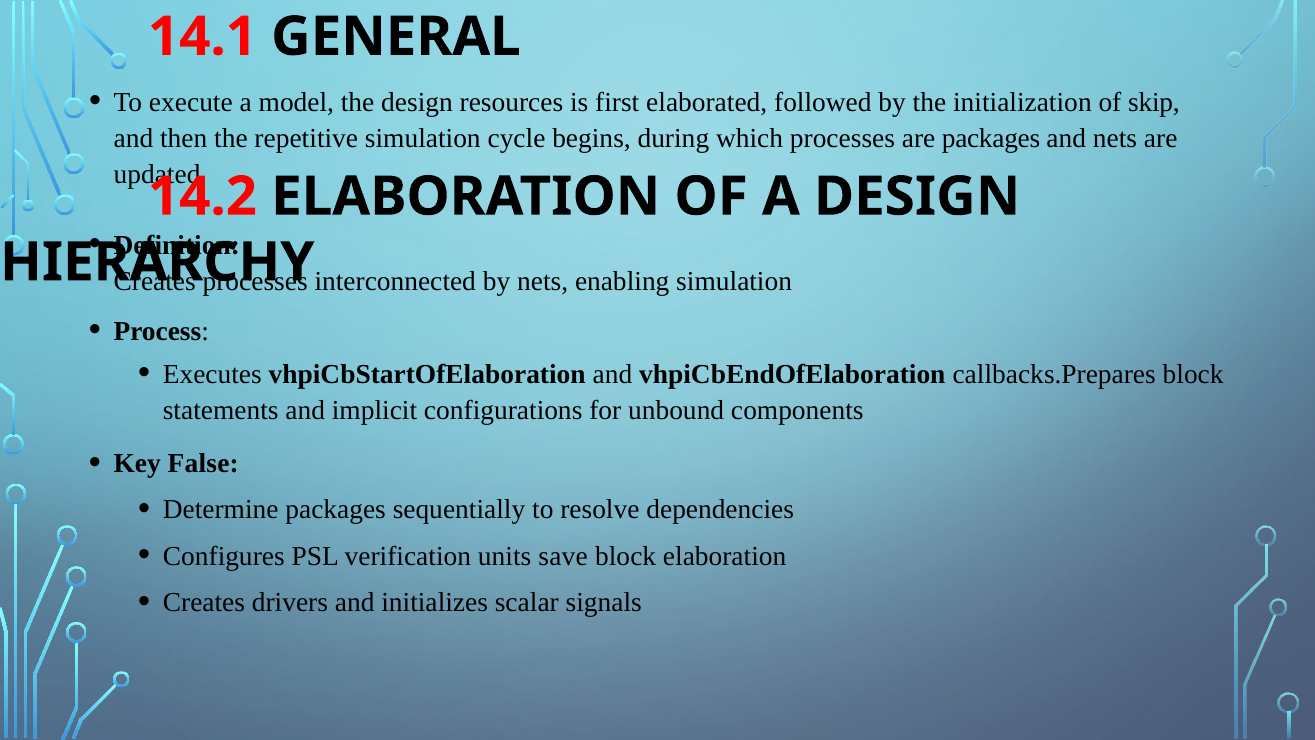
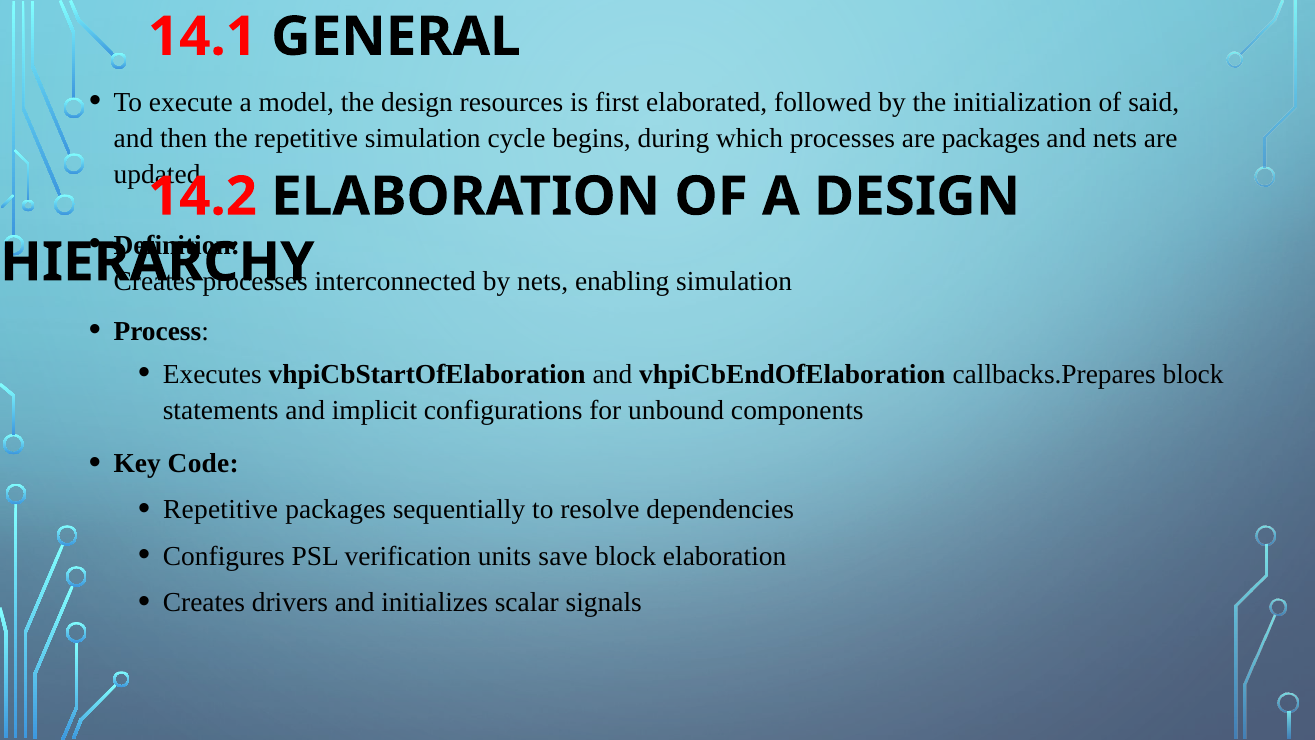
skip: skip -> said (1154, 102)
False: False -> Code (203, 463)
Determine: Determine -> Repetitive (221, 509)
